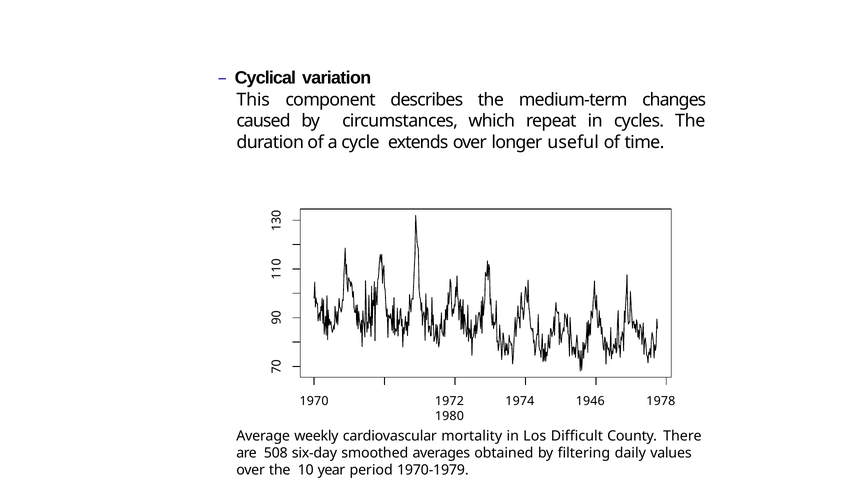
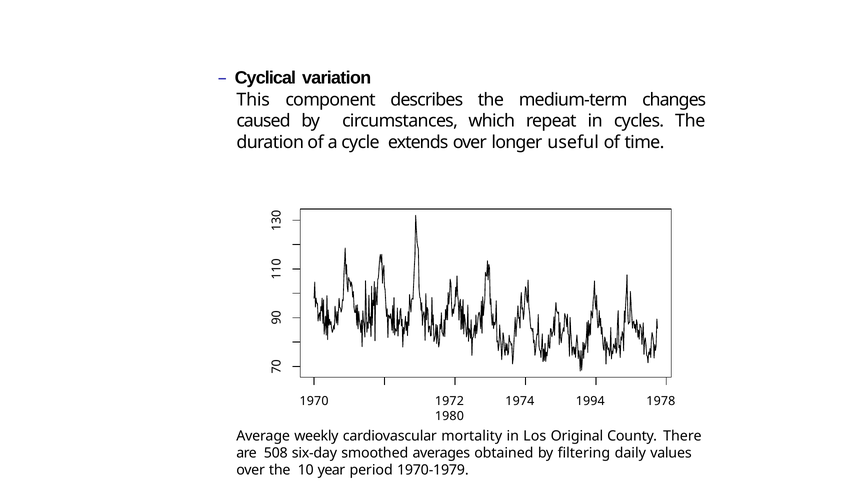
1946: 1946 -> 1994 (590, 401)
Difficult: Difficult -> Original (577, 437)
